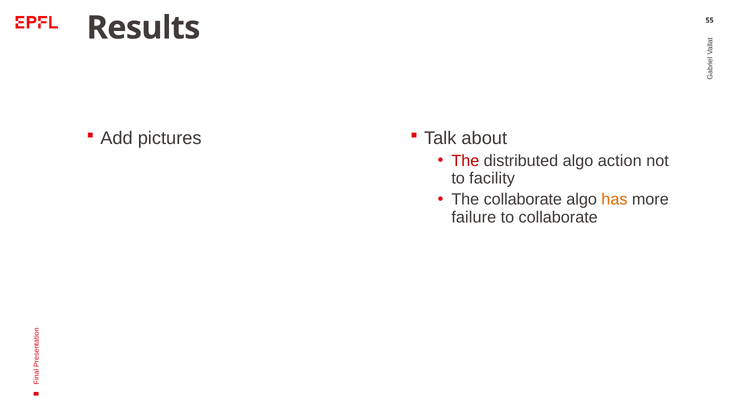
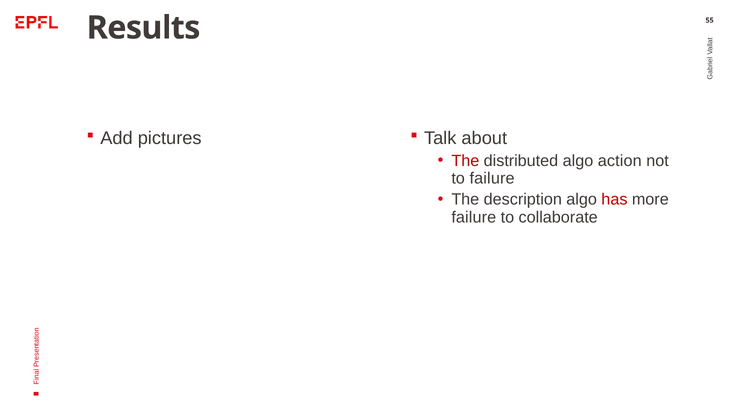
to facility: facility -> failure (492, 178)
The collaborate: collaborate -> description (523, 199)
has colour: orange -> red (614, 199)
